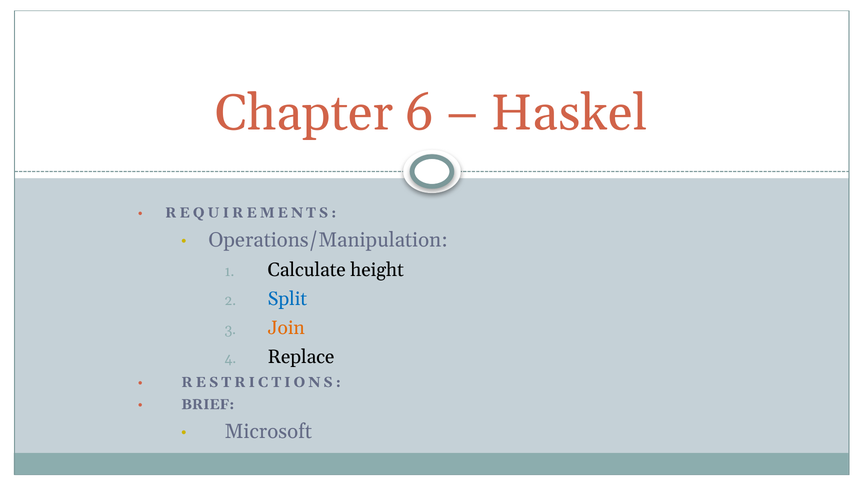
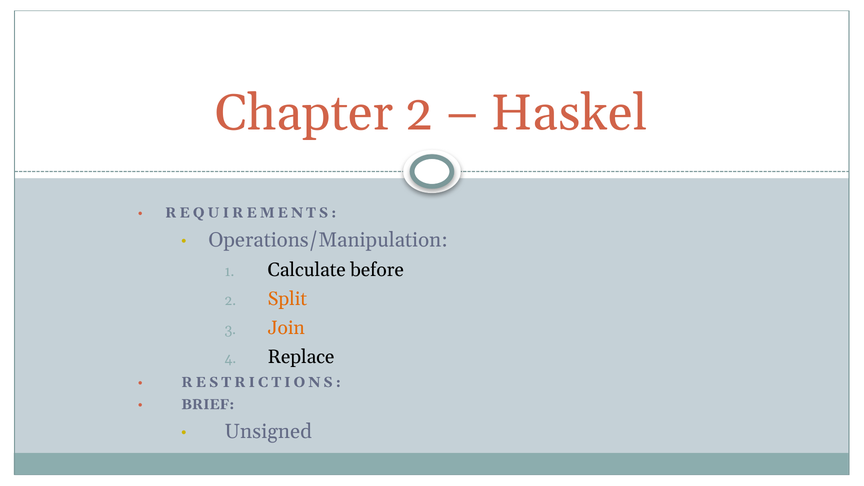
Chapter 6: 6 -> 2 (419, 113)
height: height -> before (377, 270)
Split colour: blue -> orange (287, 299)
Microsoft: Microsoft -> Unsigned (268, 432)
